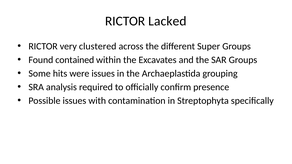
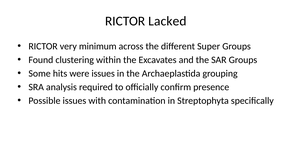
clustered: clustered -> minimum (98, 46)
contained: contained -> clustering (75, 60)
